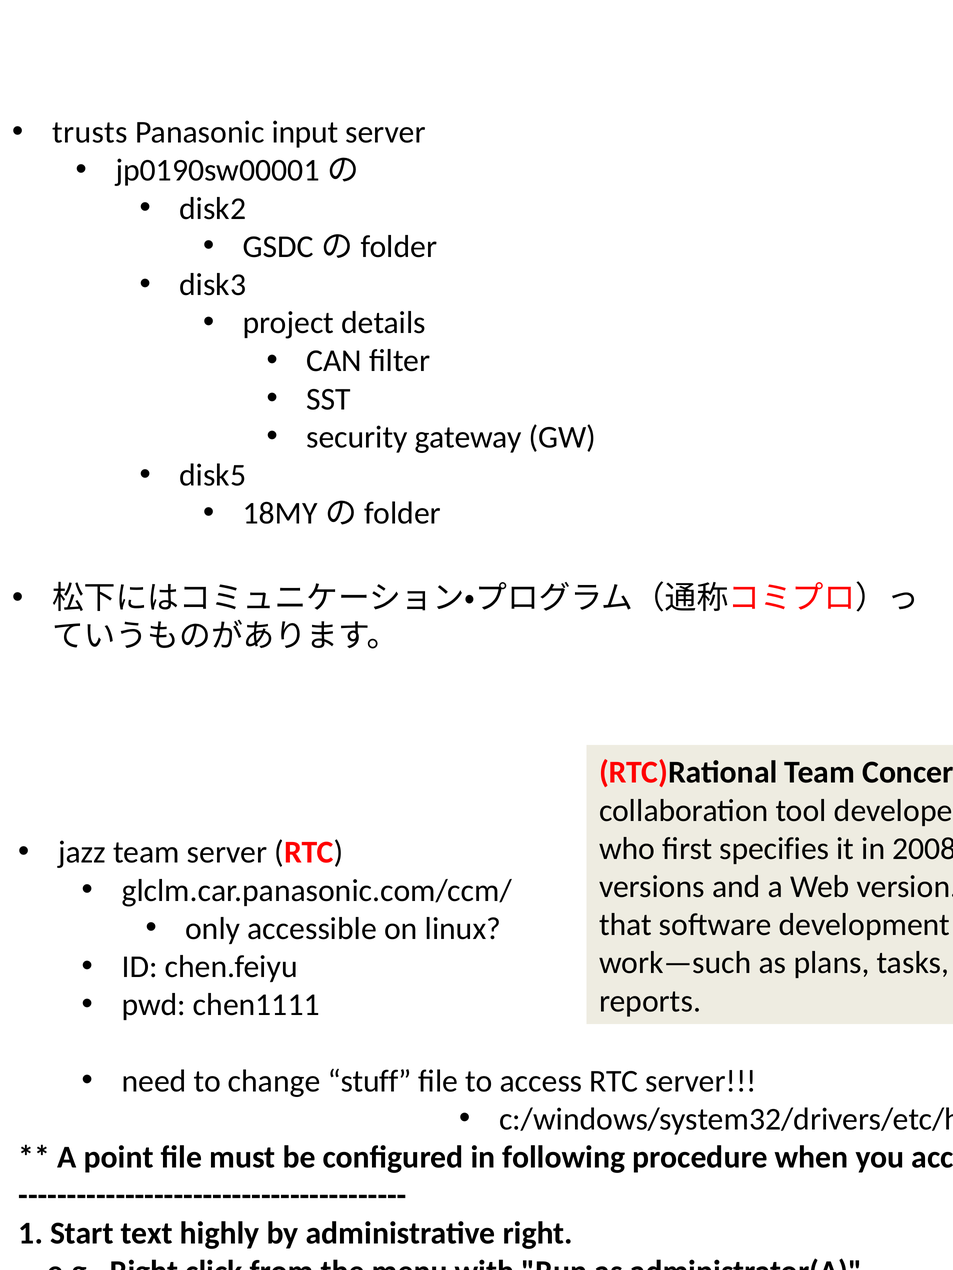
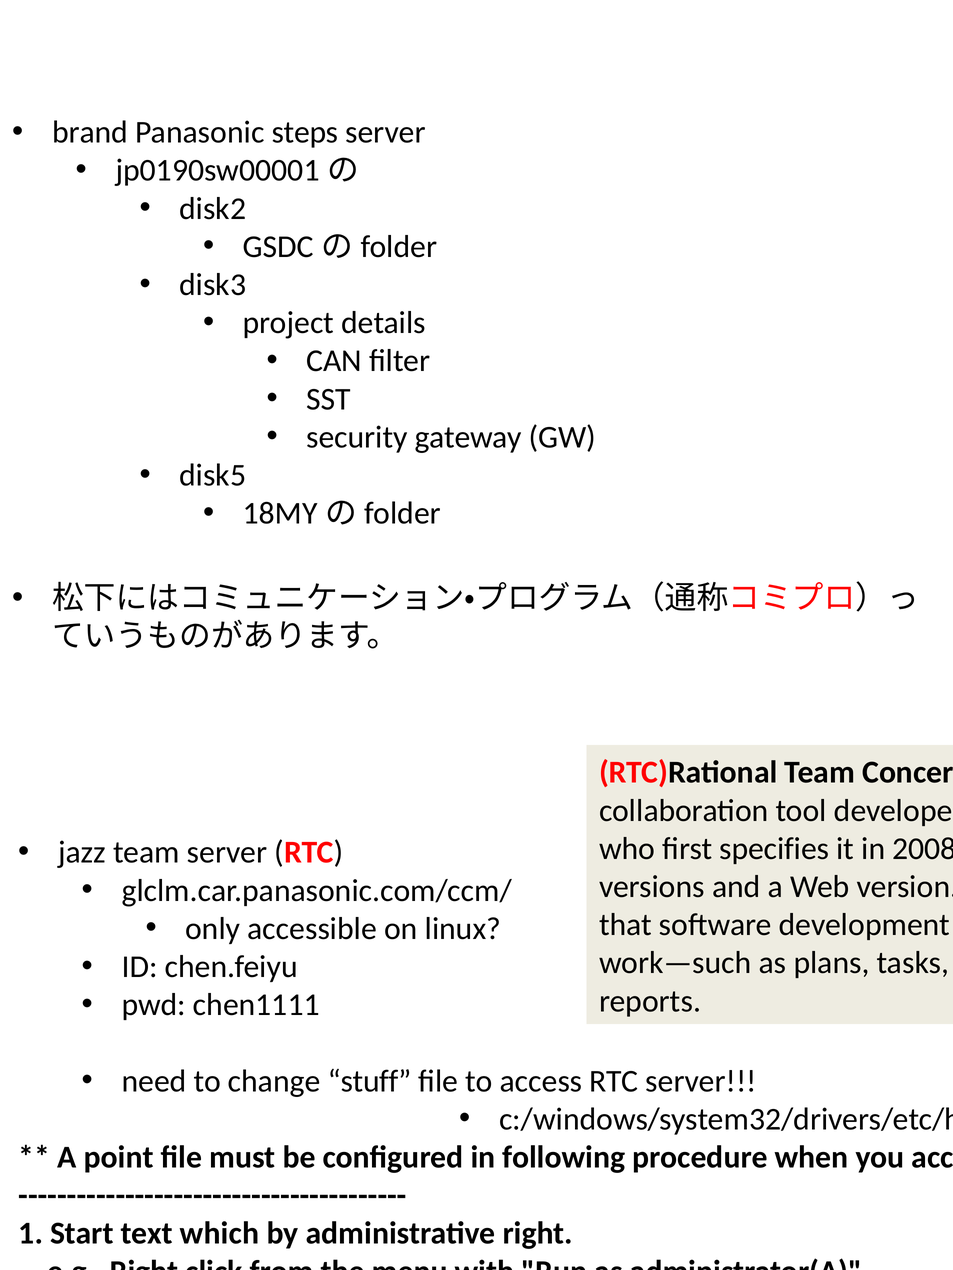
trusts: trusts -> brand (90, 132)
input: input -> steps (305, 132)
highly: highly -> which (219, 1234)
